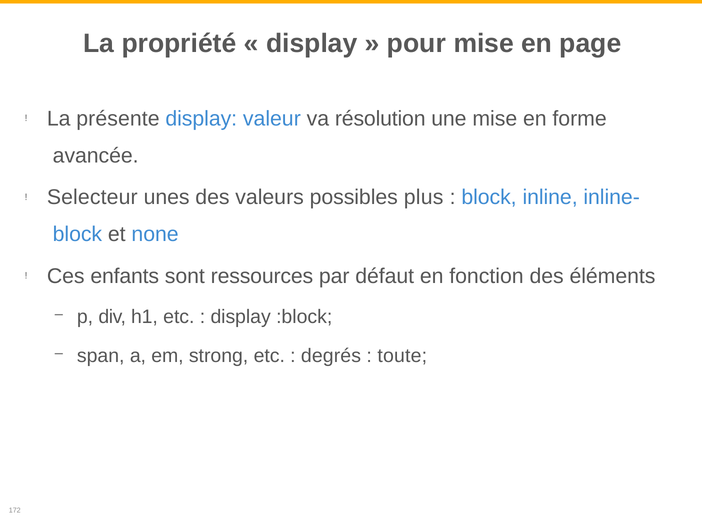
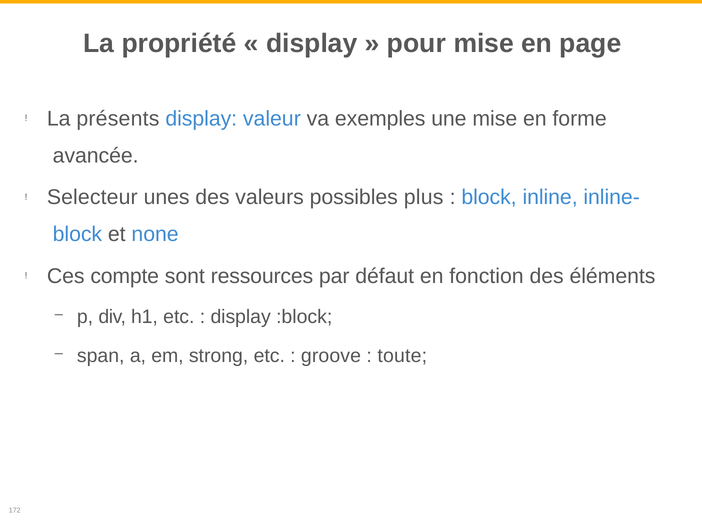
présente: présente -> présents (118, 118)
résolution: résolution -> exemples (380, 118)
enfants: enfants -> compte (125, 276)
degrés: degrés -> groove (331, 356)
